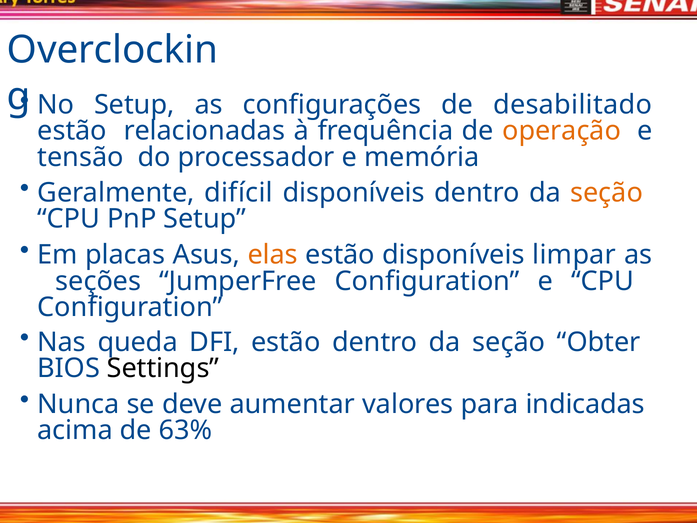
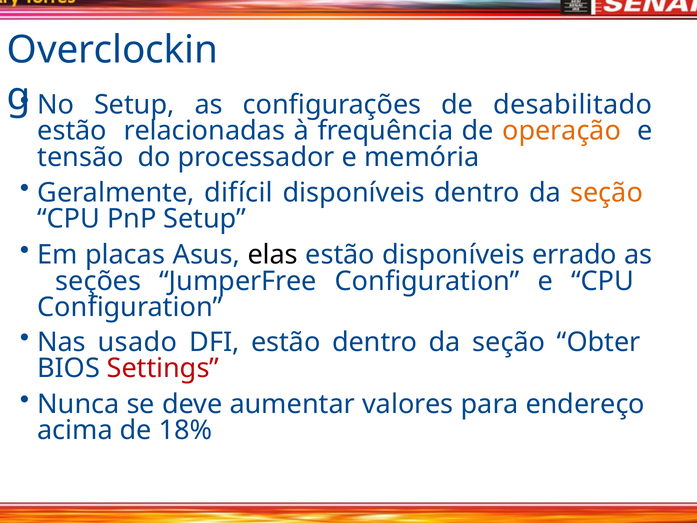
elas colour: orange -> black (273, 255)
limpar: limpar -> errado (575, 255)
queda: queda -> usado (137, 342)
Settings colour: black -> red (163, 368)
indicadas: indicadas -> endereço (585, 404)
63%: 63% -> 18% (185, 430)
